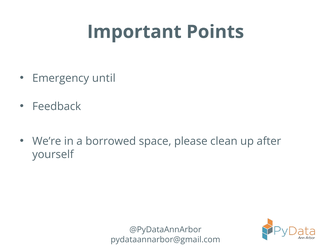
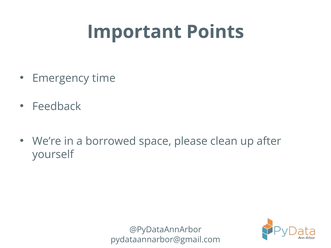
until: until -> time (104, 78)
